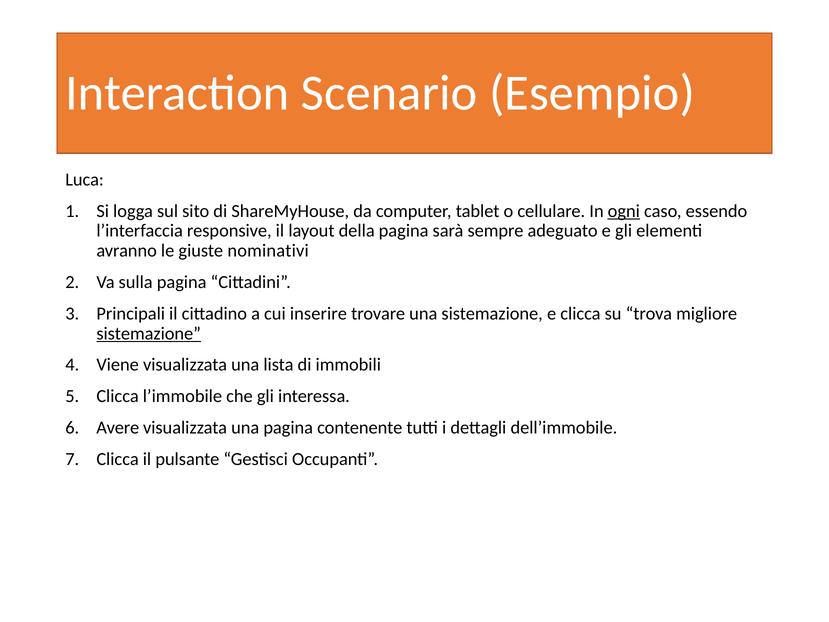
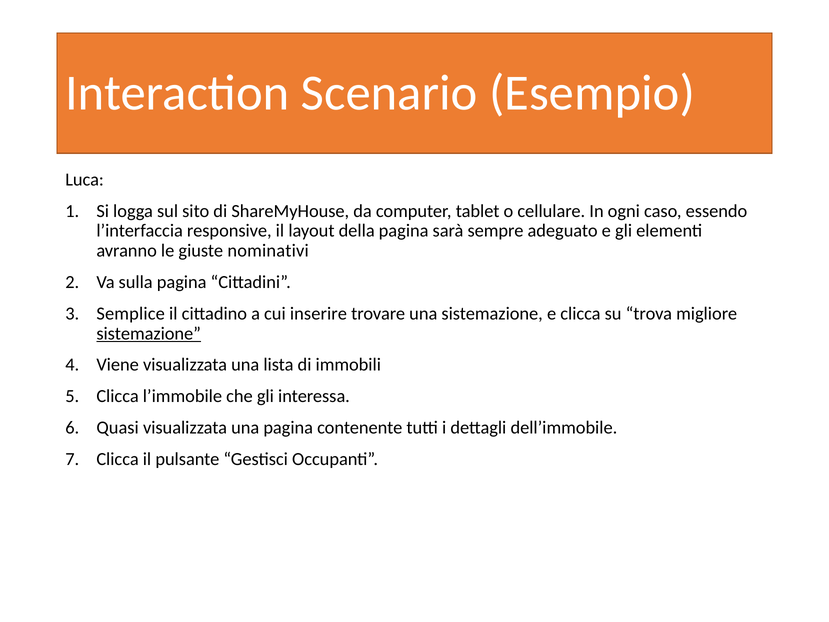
ogni underline: present -> none (624, 211)
Principali: Principali -> Semplice (131, 313)
Avere: Avere -> Quasi (118, 427)
